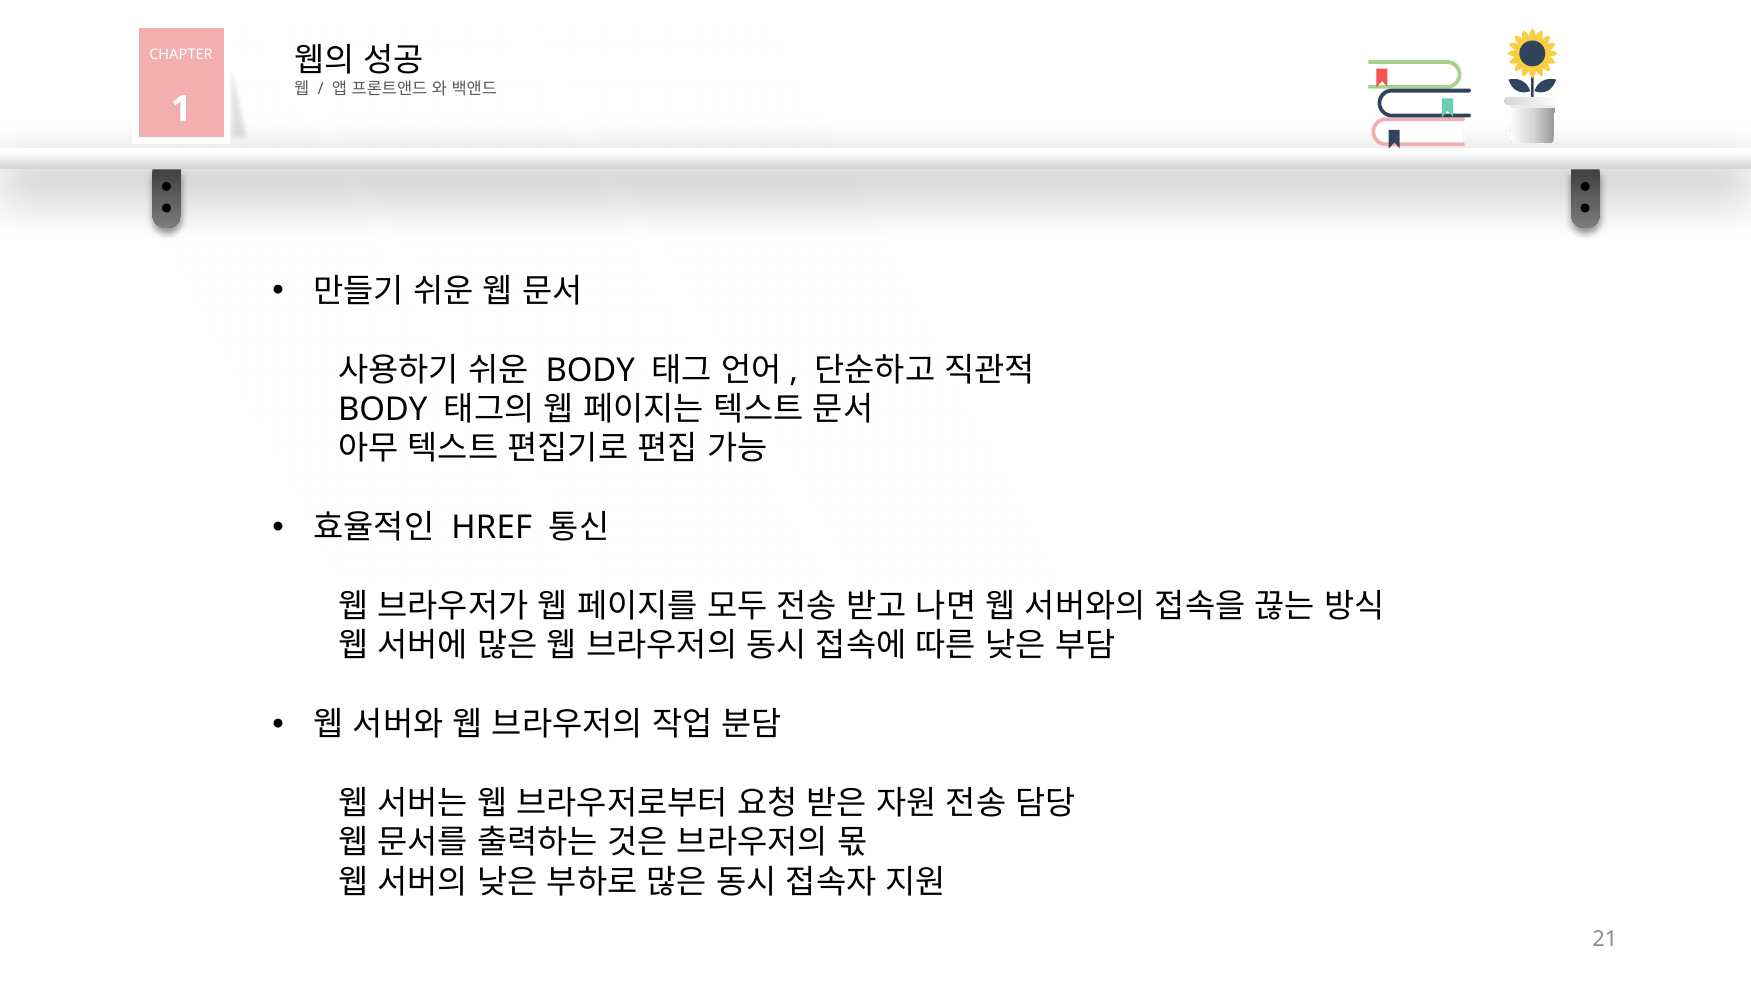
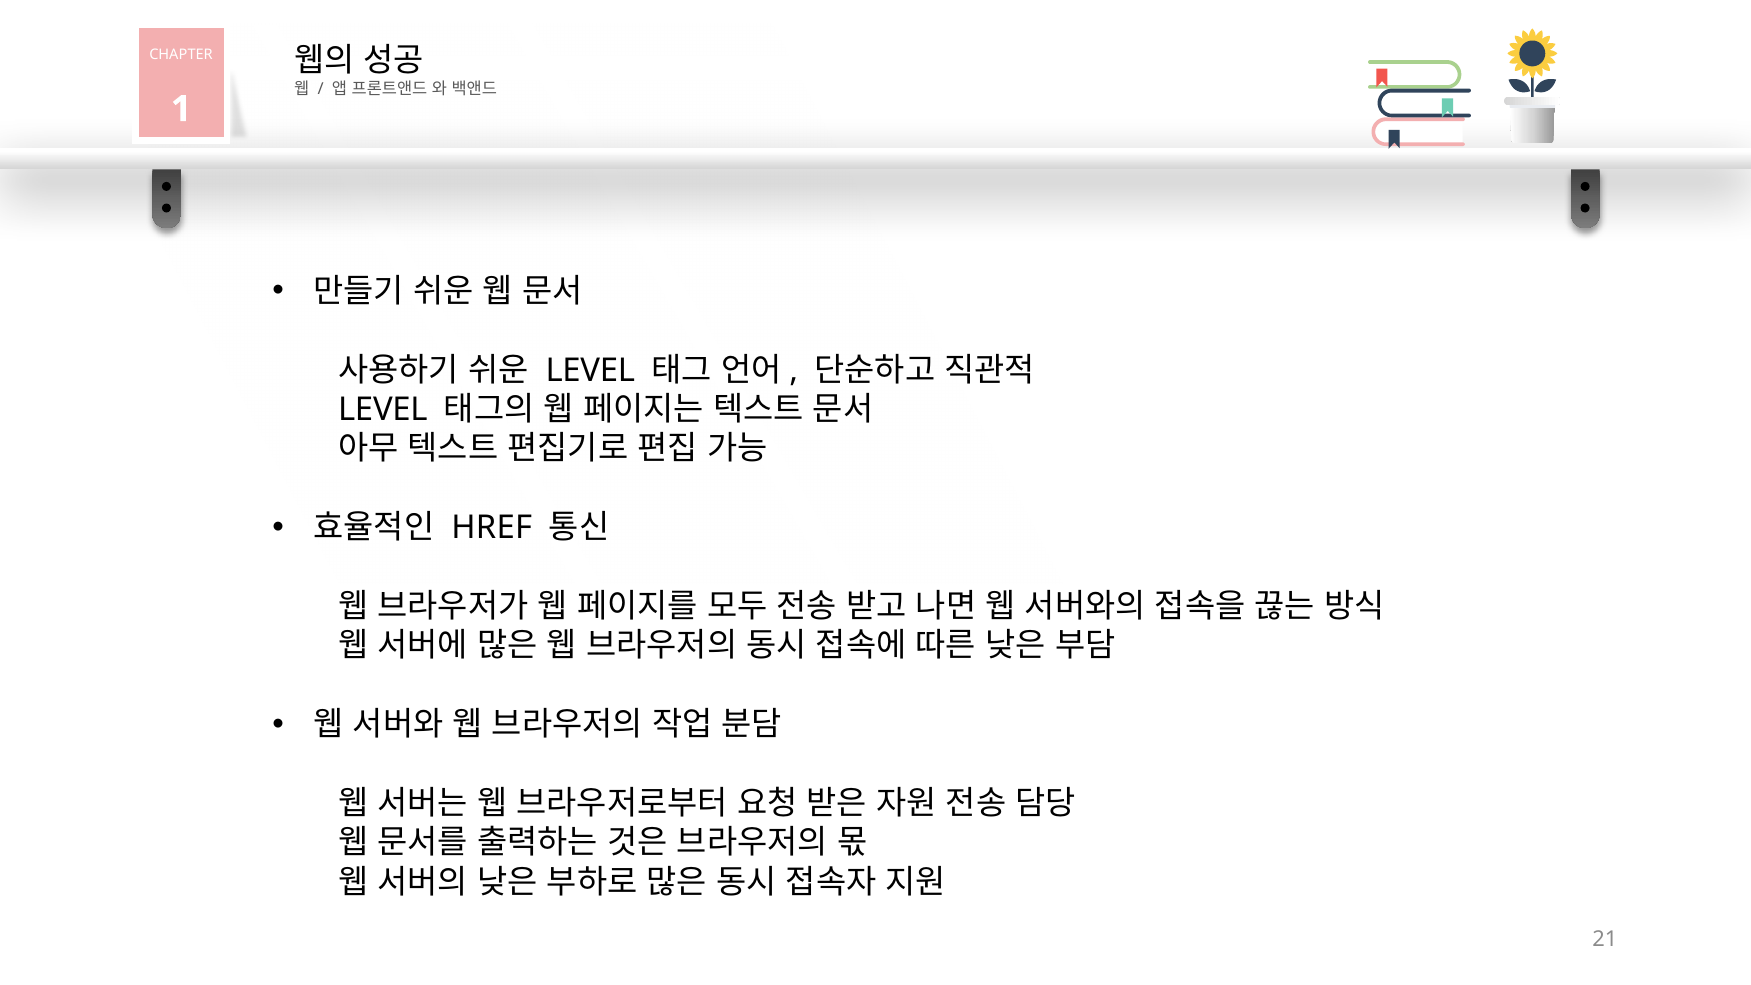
BODY: BODY -> LEVEL (590, 370)
BODY: BODY -> LEVEL (383, 410)
